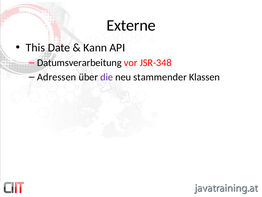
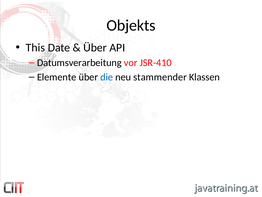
Externe: Externe -> Objekts (131, 25)
Kann: Kann -> Über (95, 48)
JSR-348: JSR-348 -> JSR-410 (156, 63)
Adressen: Adressen -> Elemente (57, 77)
die colour: purple -> blue (107, 77)
